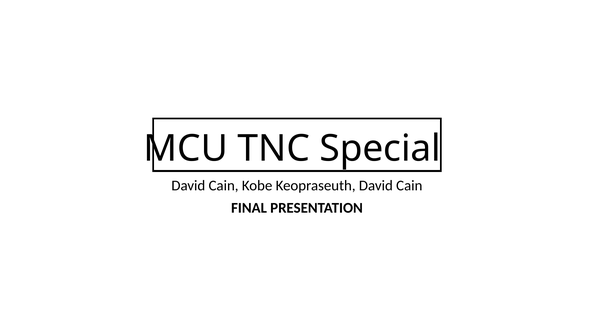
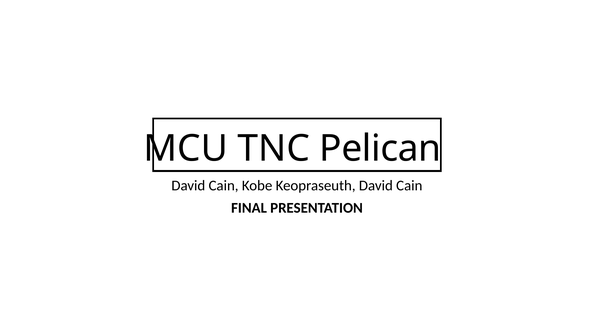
Special: Special -> Pelican (380, 148)
